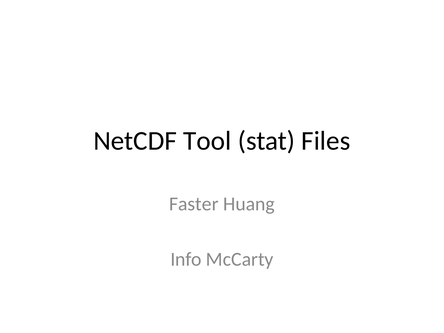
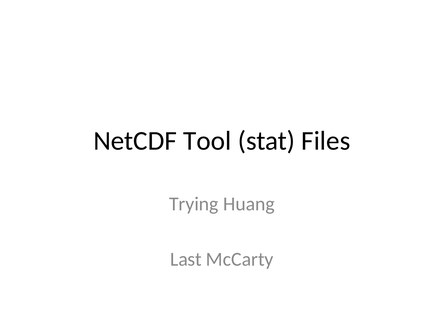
Faster: Faster -> Trying (194, 204)
Info: Info -> Last (186, 259)
